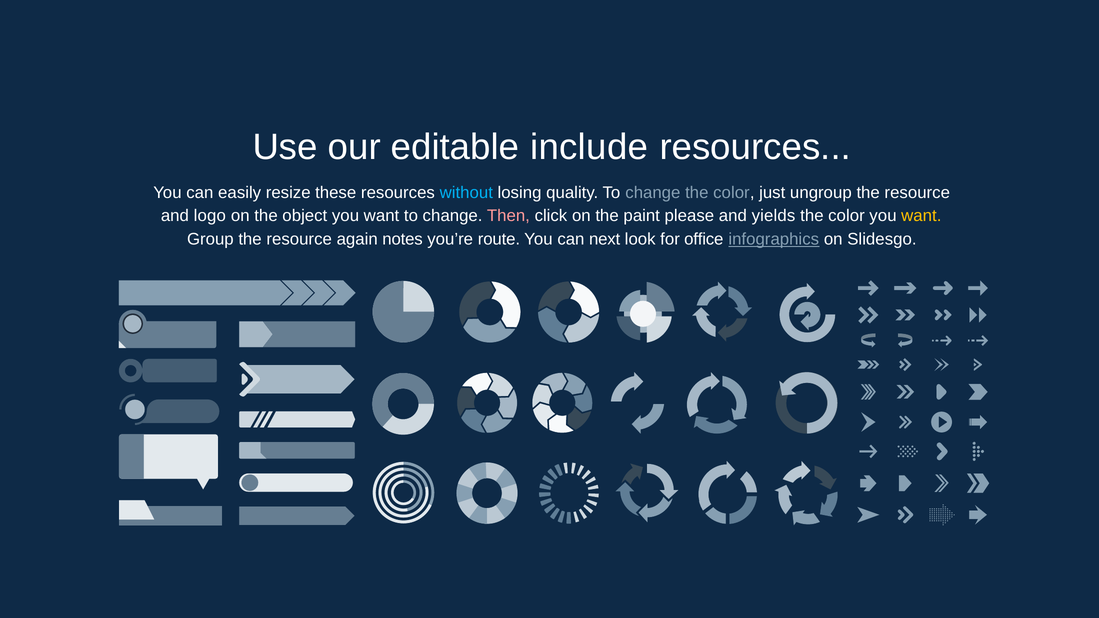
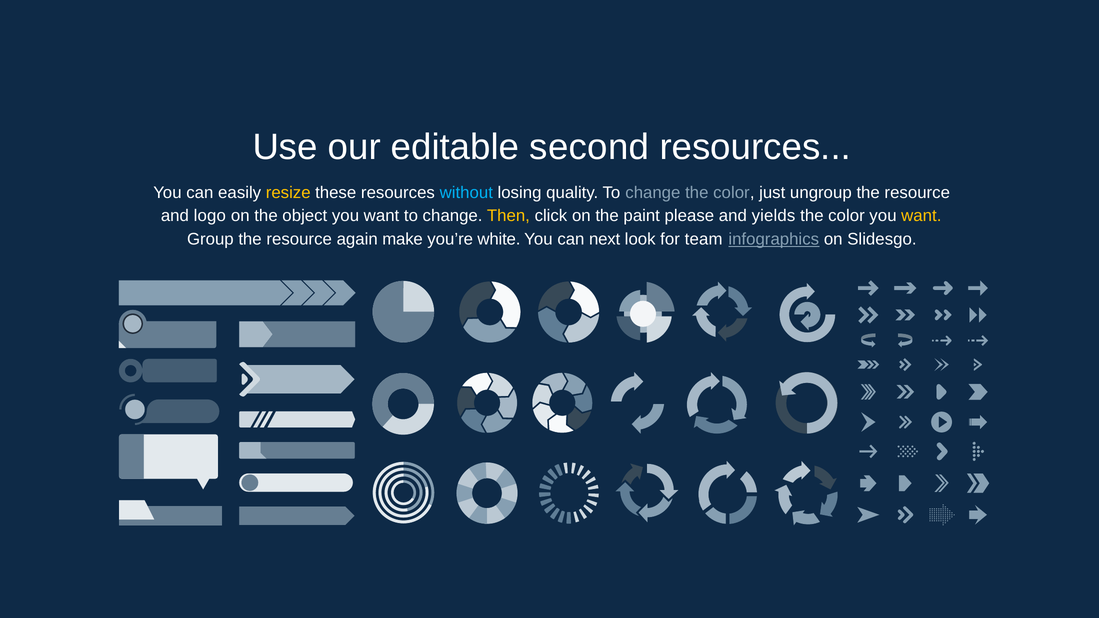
include: include -> second (589, 147)
resize colour: white -> yellow (288, 193)
Then colour: pink -> yellow (508, 216)
notes: notes -> make (403, 239)
route: route -> white (499, 239)
office: office -> team (704, 239)
